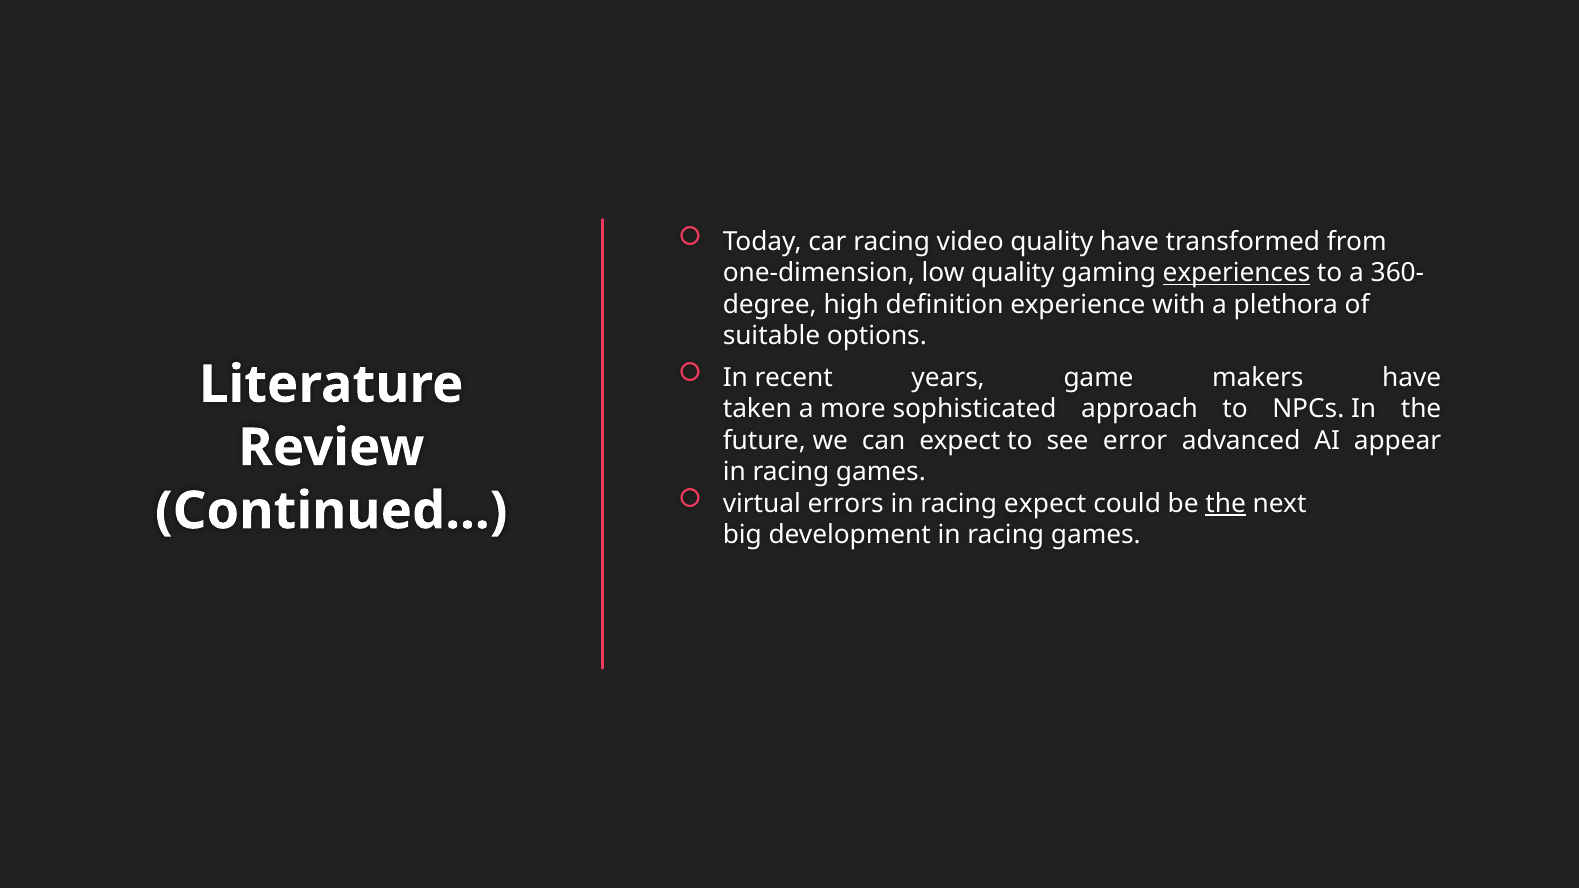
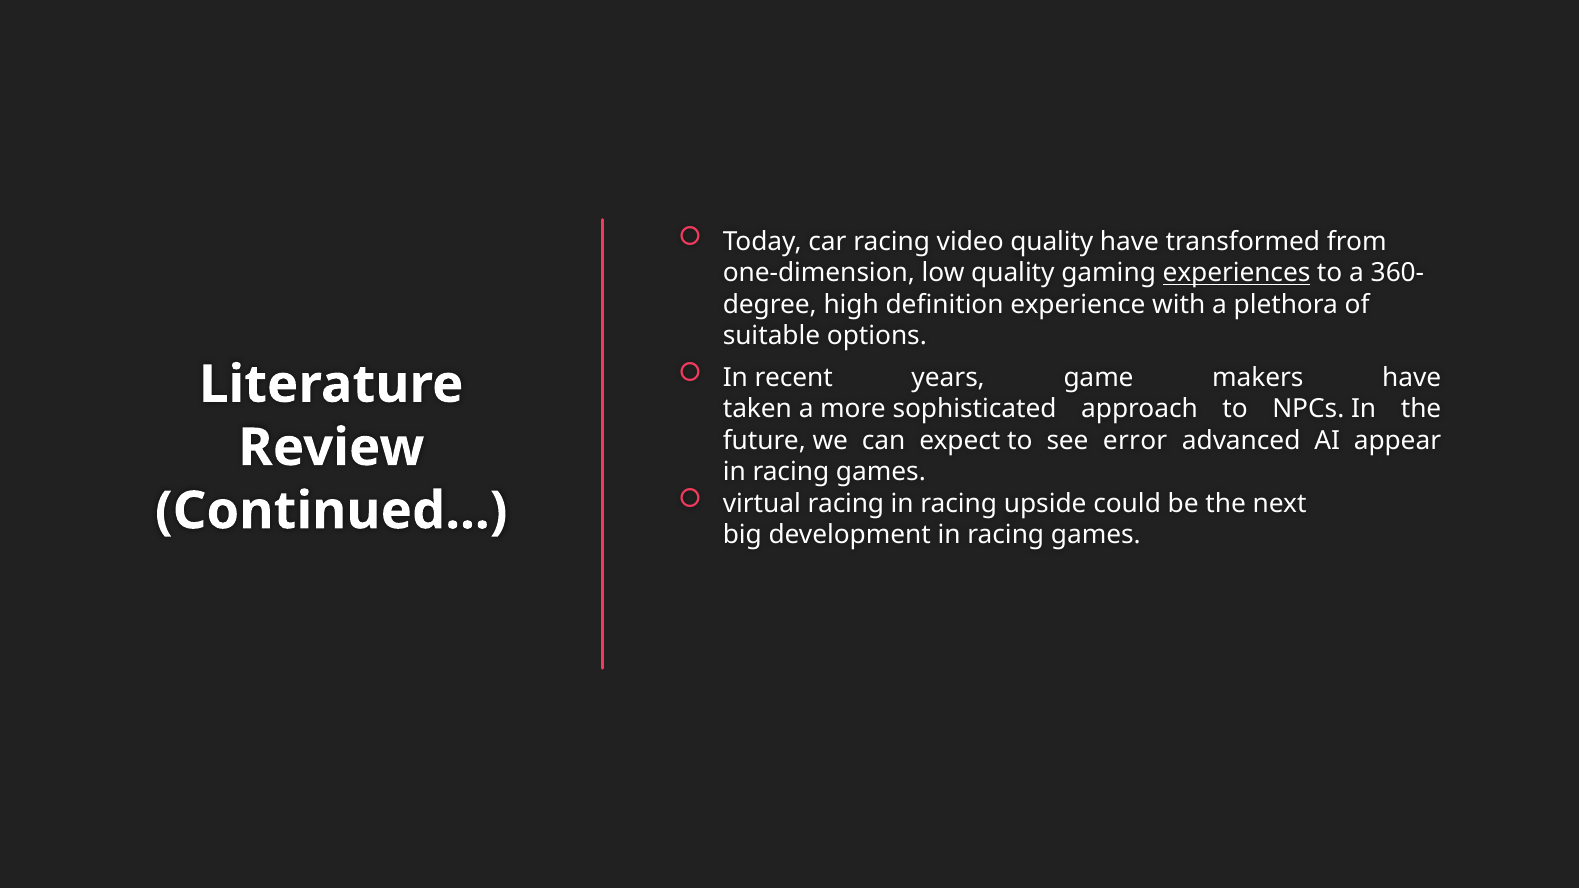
virtual errors: errors -> racing (846, 504)
racing expect: expect -> upside (1045, 504)
the underline: present -> none (1226, 504)
